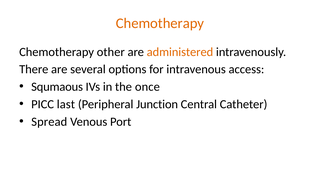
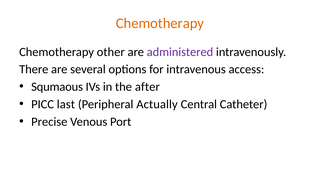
administered colour: orange -> purple (180, 52)
once: once -> after (147, 87)
Junction: Junction -> Actually (157, 104)
Spread: Spread -> Precise (49, 122)
